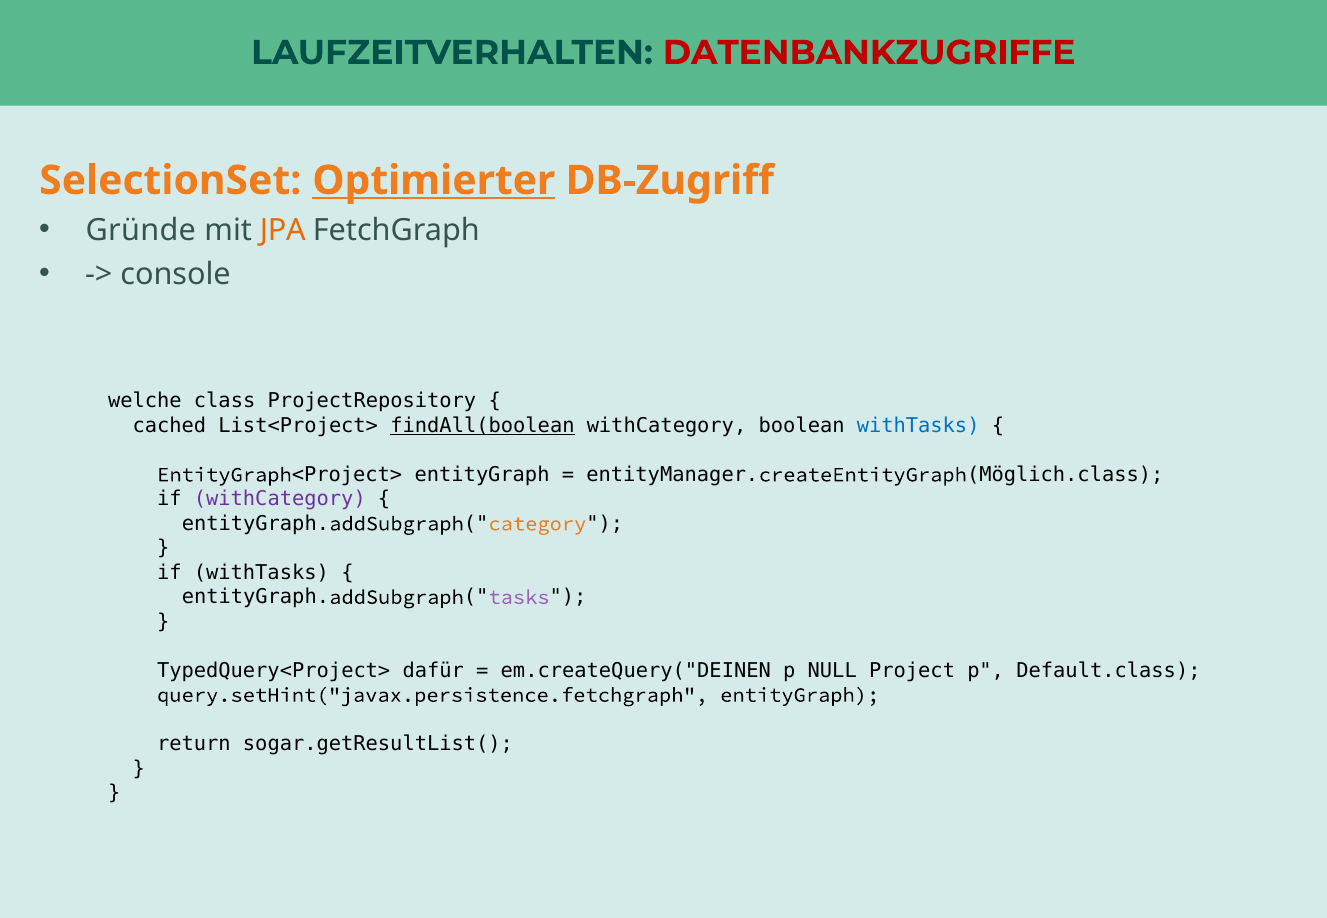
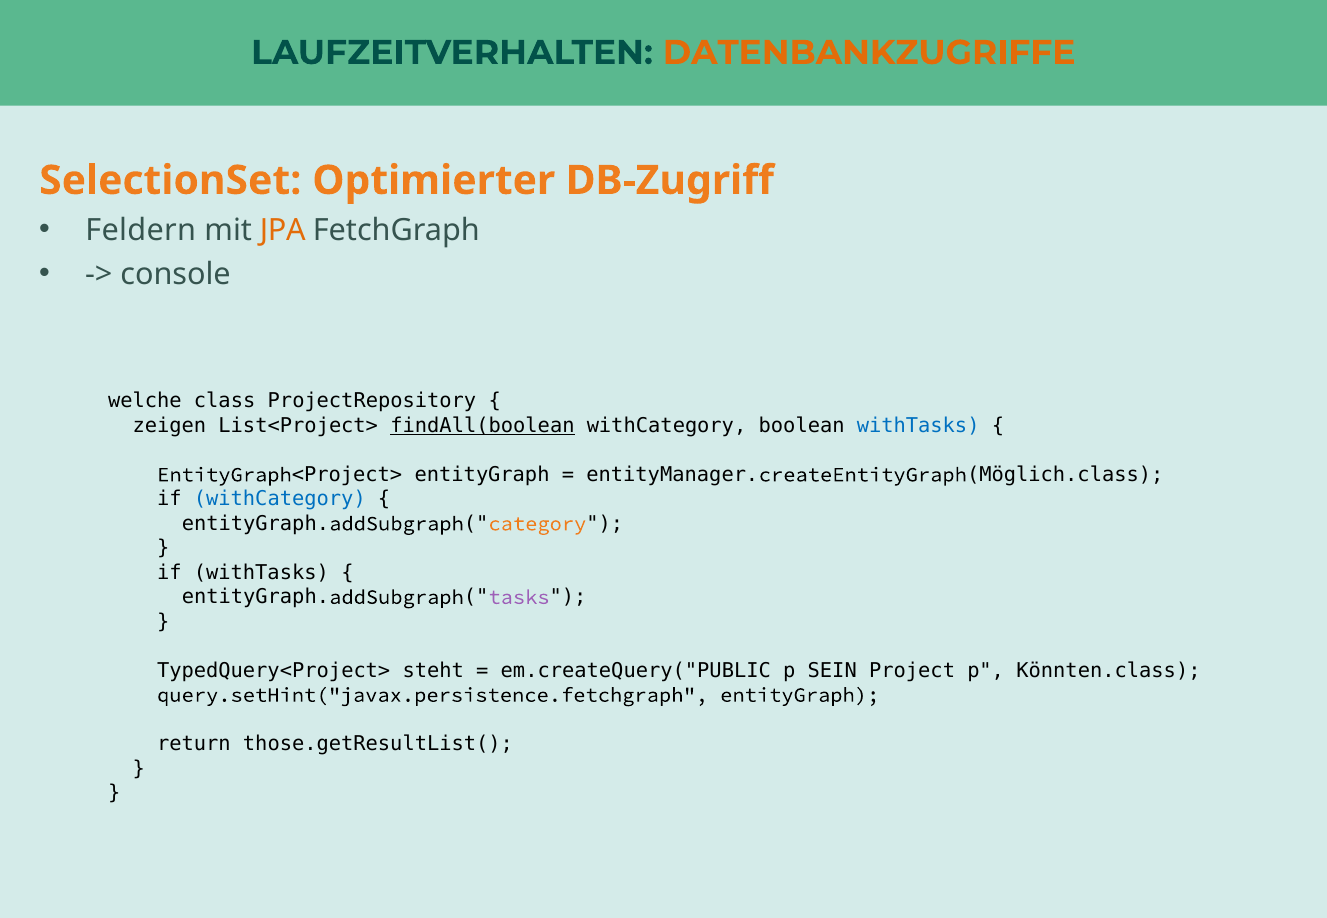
DATENBANKZUGRIFFE colour: red -> orange (869, 53)
Optimierter underline: present -> none (434, 181)
Gründe: Gründe -> Feldern (141, 230)
cached: cached -> zeigen (169, 426)
withCategory colour: purple -> blue (280, 500)
dafür: dafür -> steht (433, 671)
em.createQuery("DEINEN: em.createQuery("DEINEN -> em.createQuery("PUBLIC (636, 671)
NULL: NULL -> SEIN (832, 671)
Default.class: Default.class -> Könnten.class (1108, 671)
sogar.getResultList(: sogar.getResultList( -> those.getResultList( (378, 745)
